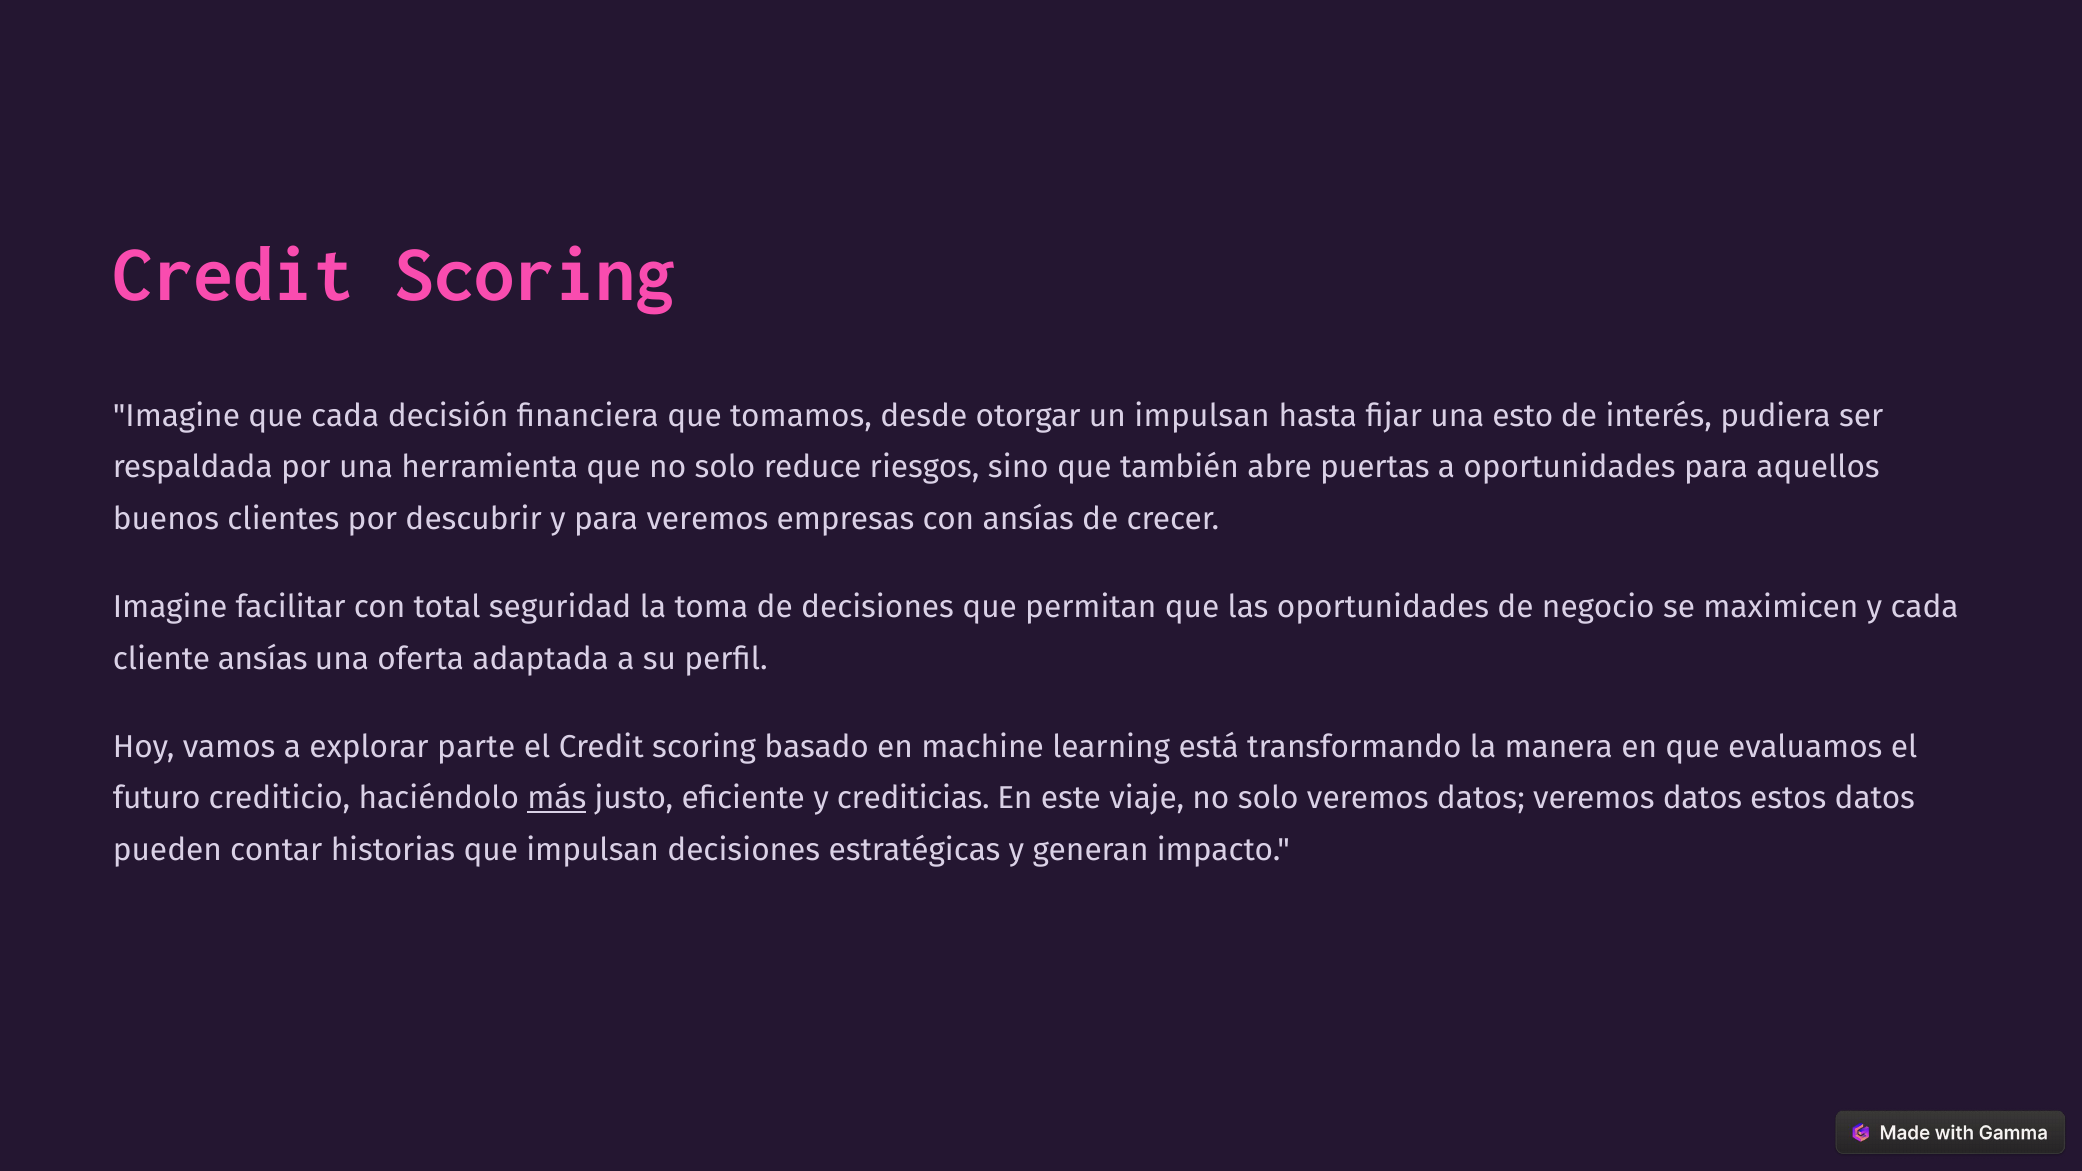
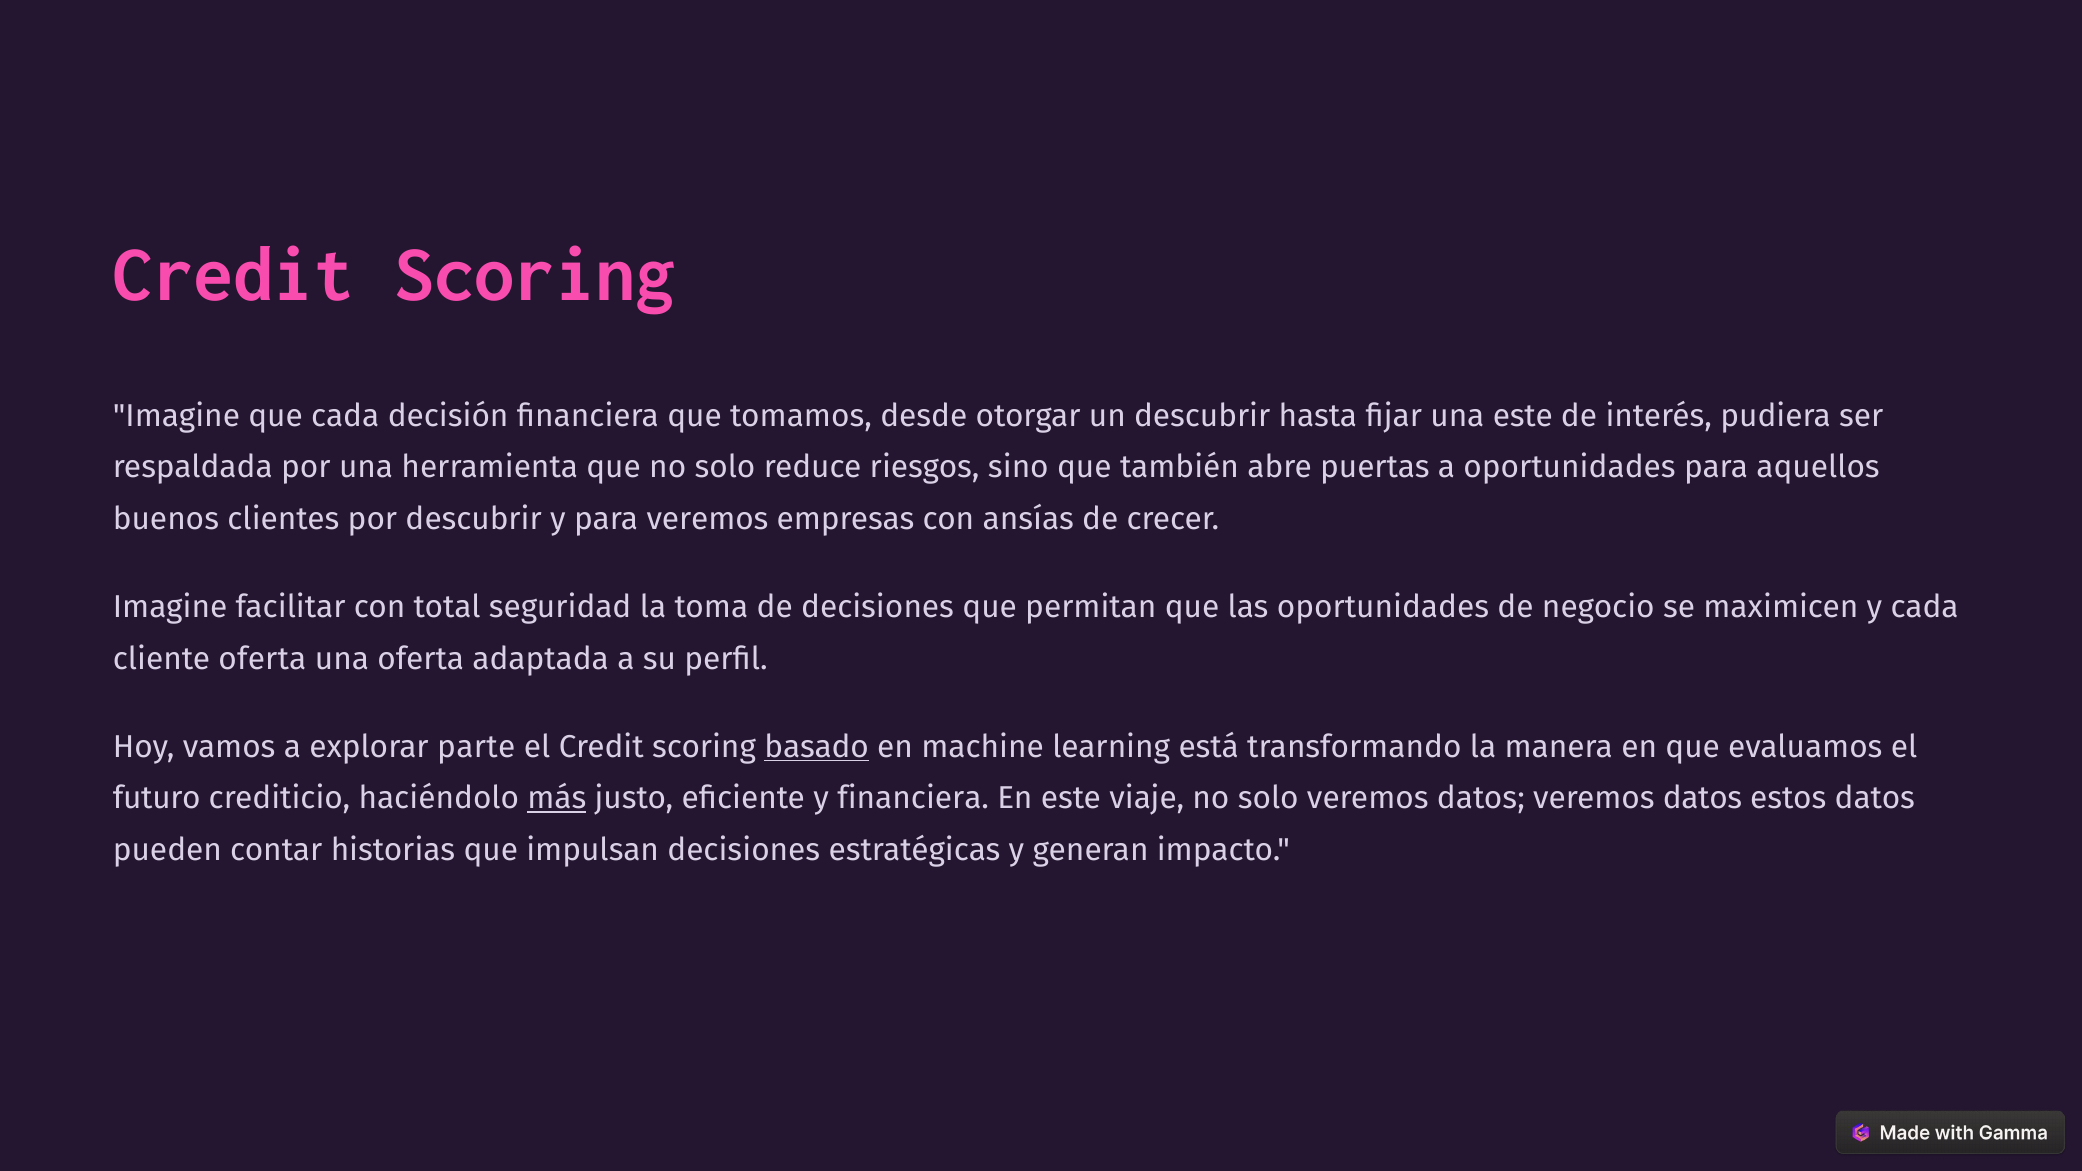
un impulsan: impulsan -> descubrir (1202, 416)
una esto: esto -> este (1523, 416)
cliente ansías: ansías -> oferta (262, 659)
basado underline: none -> present (817, 747)
y crediticias: crediticias -> financiera (913, 798)
